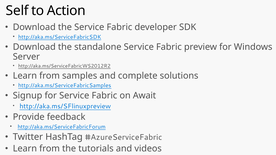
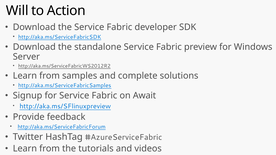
Self: Self -> Will (17, 11)
